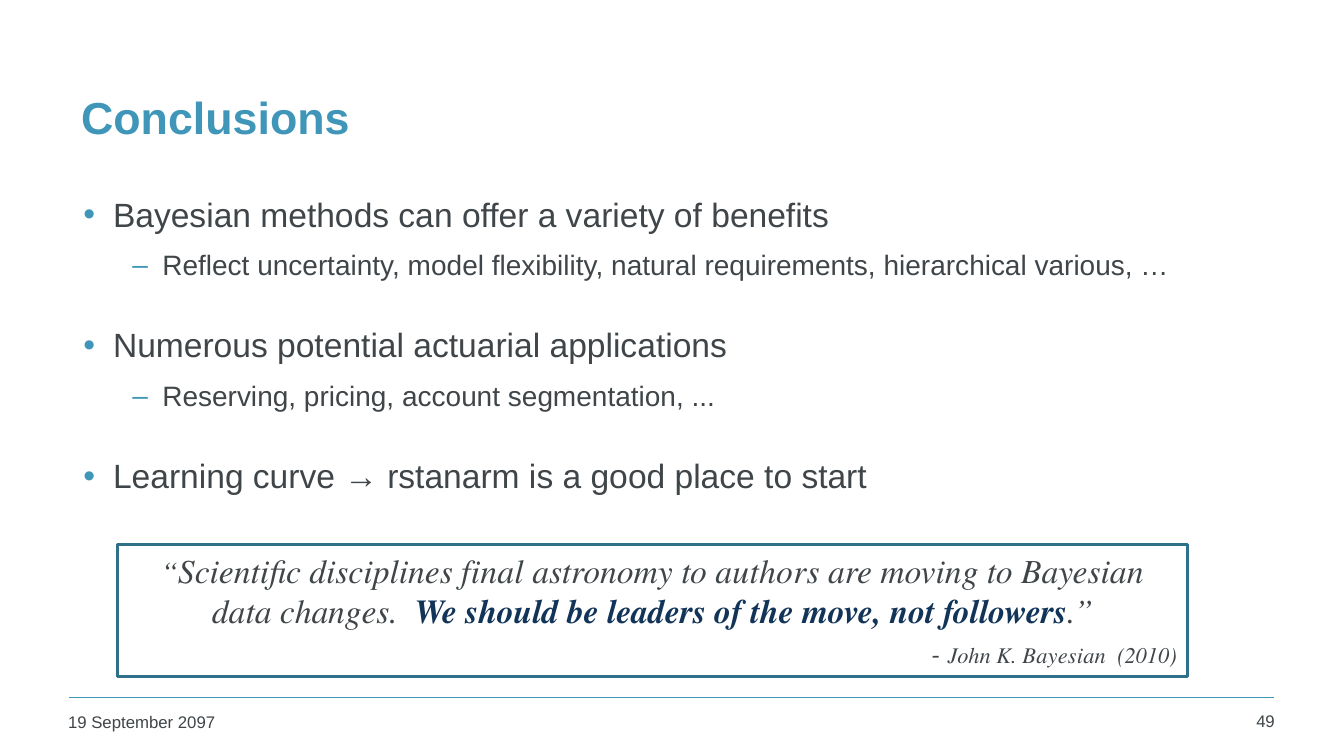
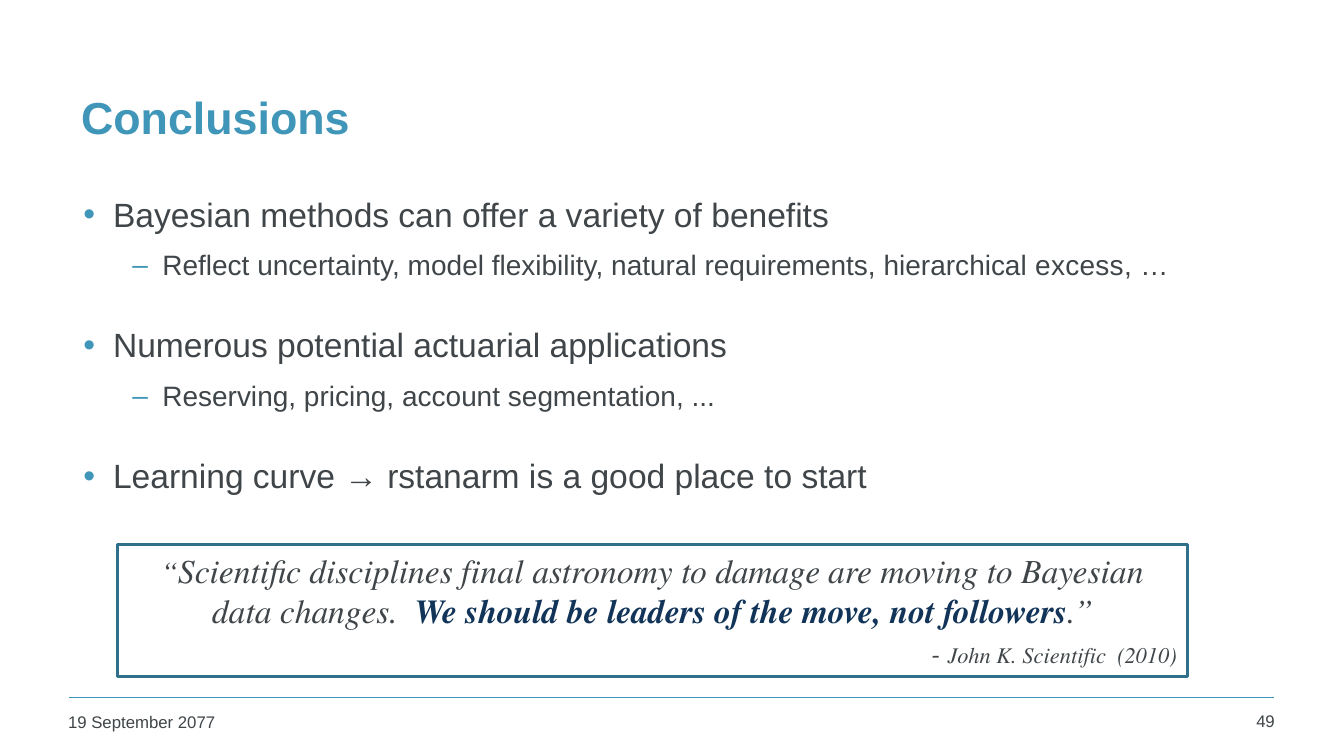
various: various -> excess (1083, 266)
authors: authors -> damage (768, 572)
K Bayesian: Bayesian -> Scientific (1064, 656)
2097: 2097 -> 2077 (197, 722)
